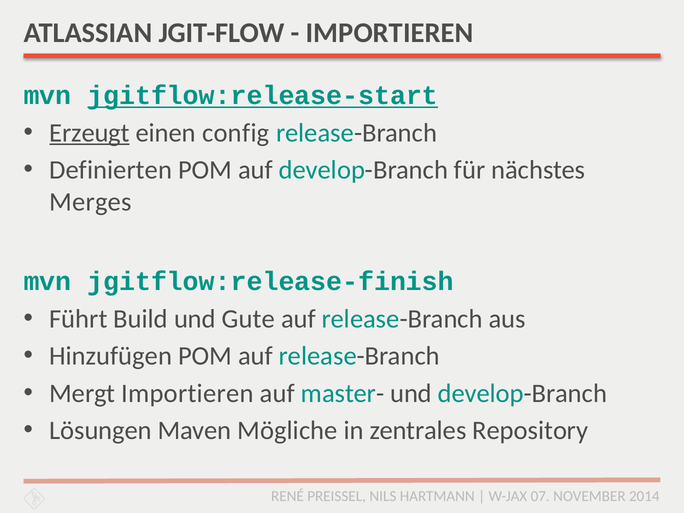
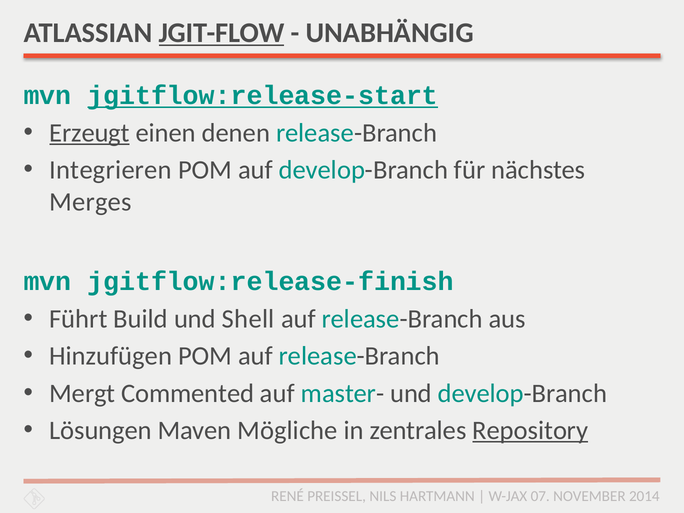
JGIT-FLOW underline: none -> present (222, 33)
IMPORTIEREN: IMPORTIEREN -> UNABHÄNGIG (390, 33)
config: config -> denen (236, 133)
Definierten: Definierten -> Integrieren (111, 170)
Gute: Gute -> Shell (248, 319)
Mergt Importieren: Importieren -> Commented (188, 393)
Repository underline: none -> present (530, 430)
